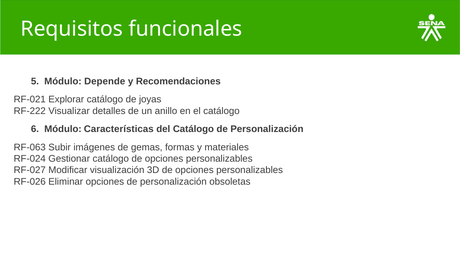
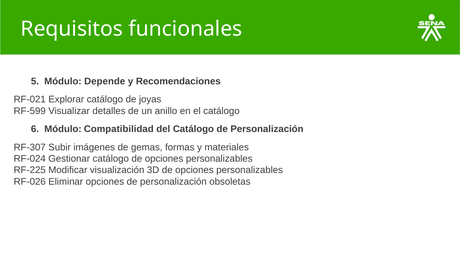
RF-222: RF-222 -> RF-599 (30, 111)
Características: Características -> Compatibilidad (119, 129)
RF-063: RF-063 -> RF-307 (30, 148)
RF-027: RF-027 -> RF-225 (30, 171)
